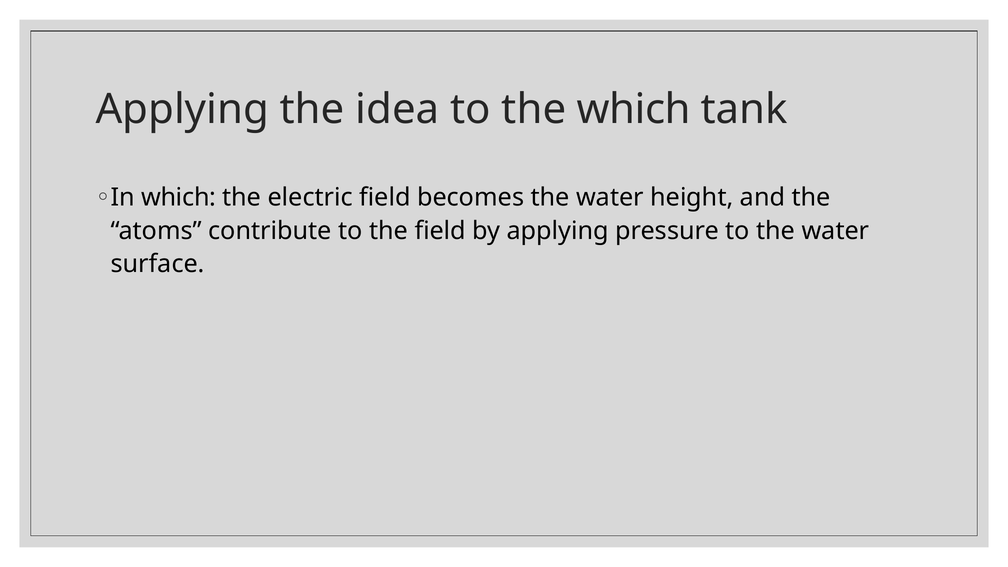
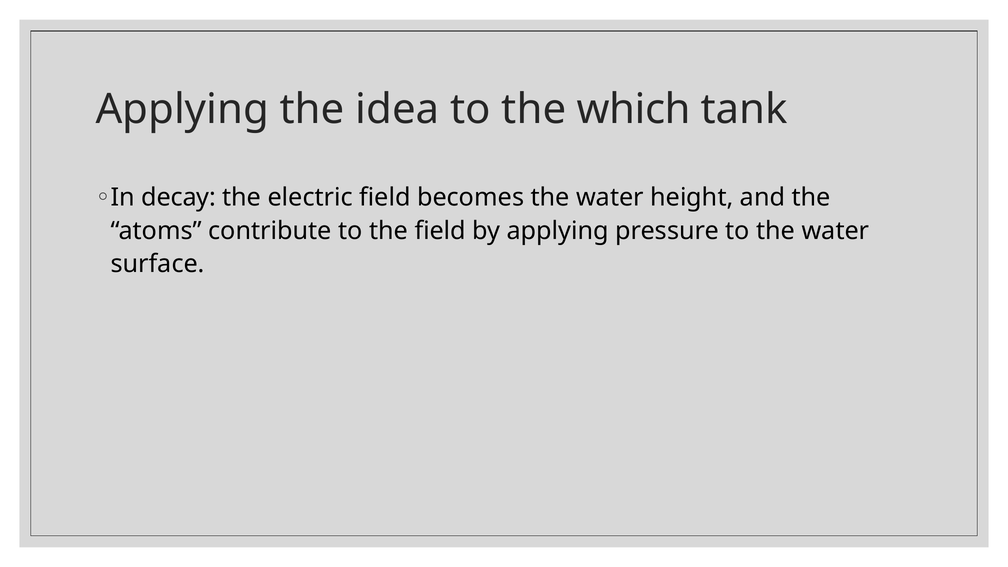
In which: which -> decay (179, 197)
